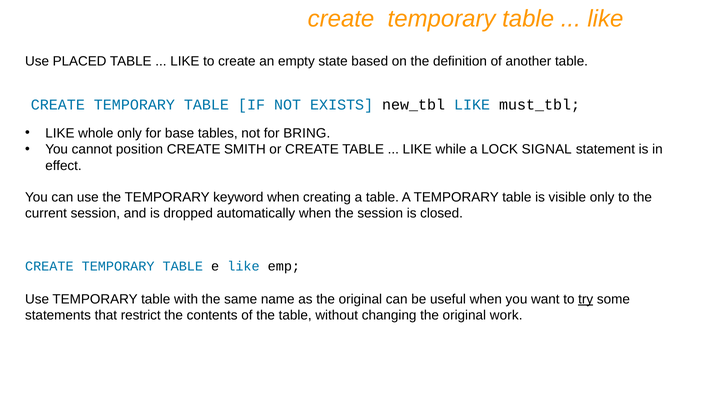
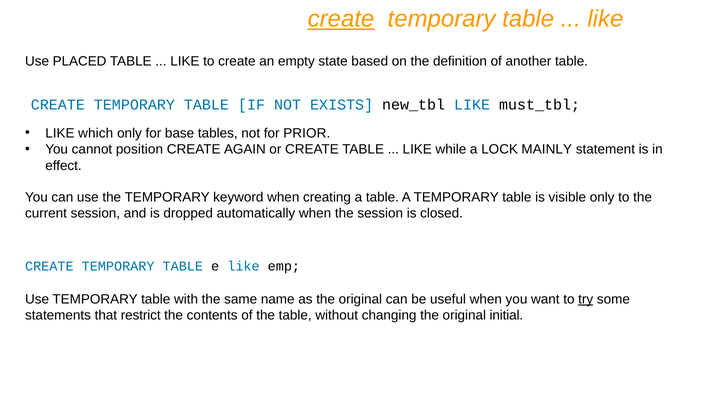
create underline: none -> present (341, 19)
whole: whole -> which (96, 133)
BRING: BRING -> PRIOR (307, 133)
SMITH: SMITH -> AGAIN (245, 149)
SIGNAL: SIGNAL -> MAINLY (547, 149)
work: work -> initial (506, 315)
